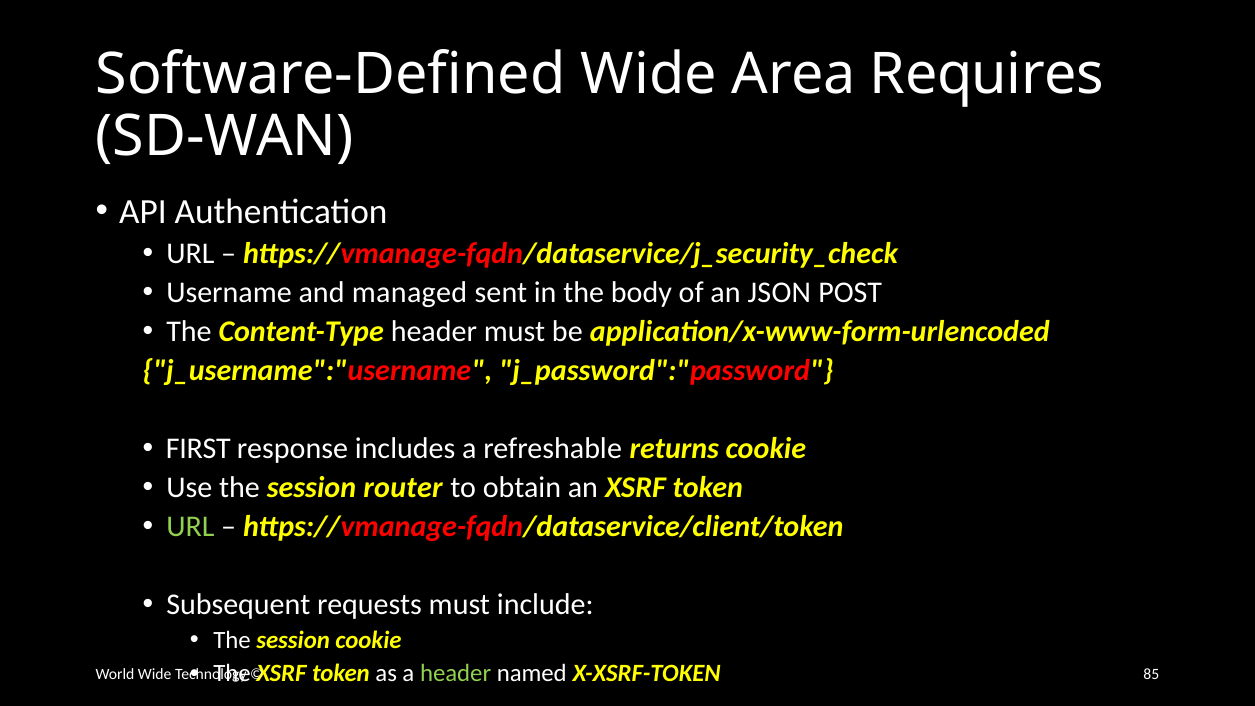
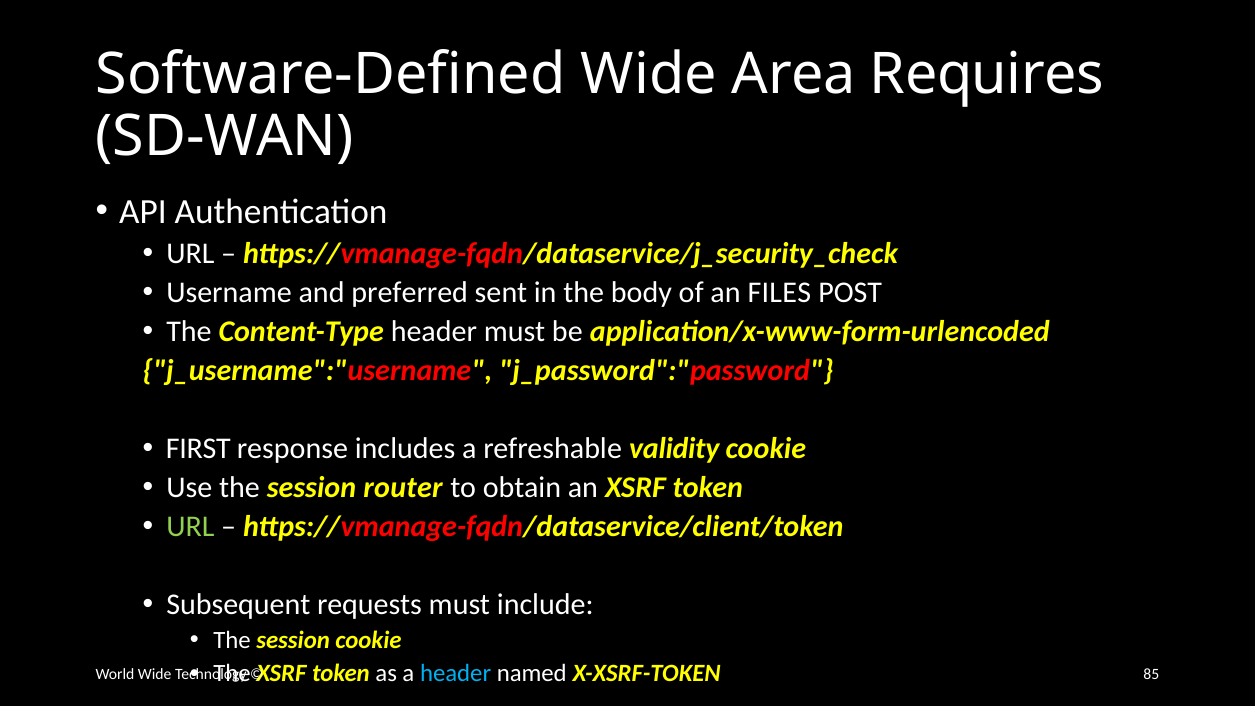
managed: managed -> preferred (410, 292)
JSON: JSON -> FILES (779, 292)
returns: returns -> validity (674, 448)
header colour: light green -> light blue (456, 674)
